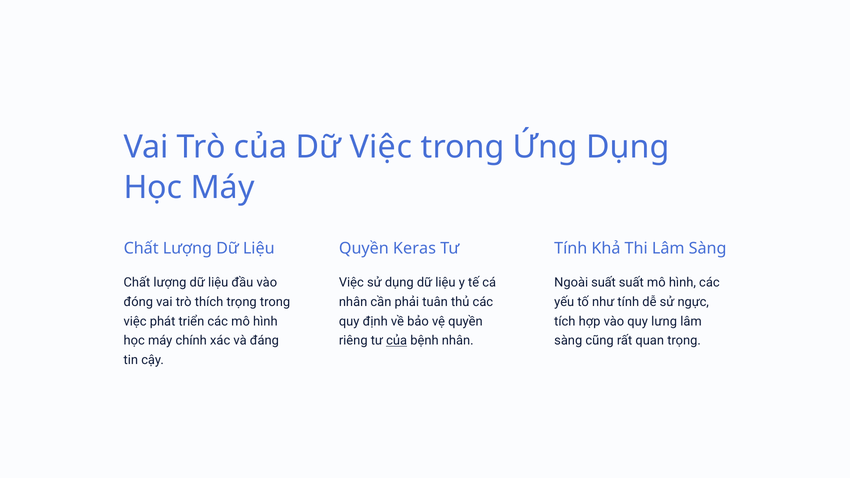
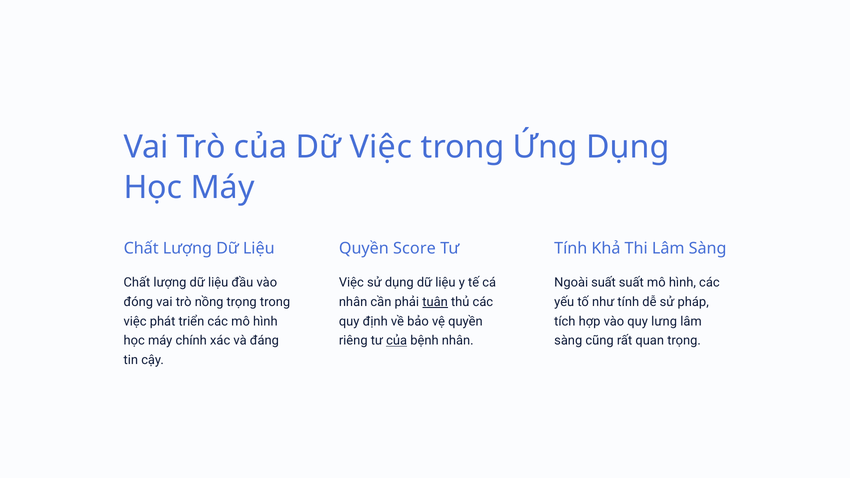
Keras: Keras -> Score (414, 249)
thích: thích -> nồng (209, 302)
tuân underline: none -> present (435, 302)
ngực: ngực -> pháp (693, 302)
